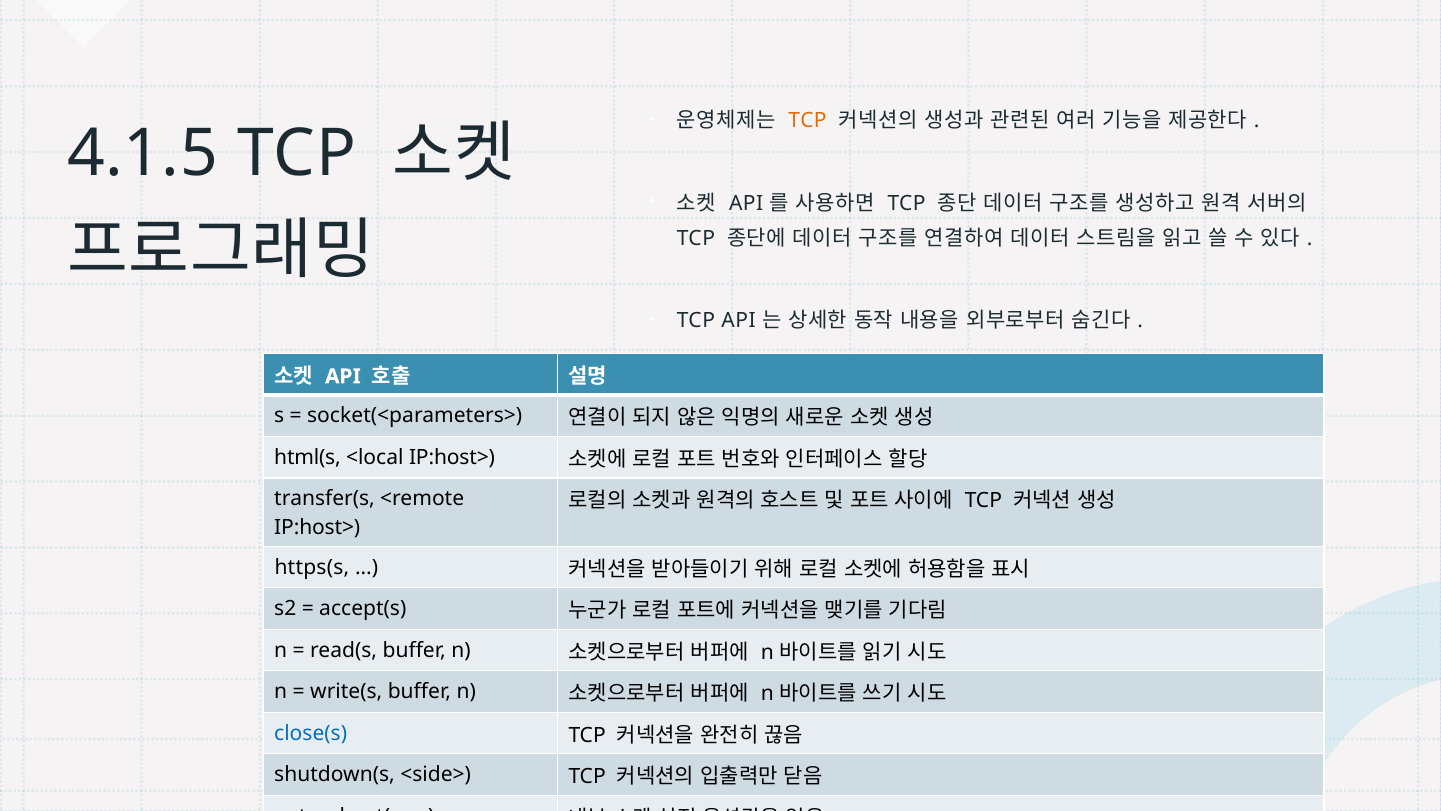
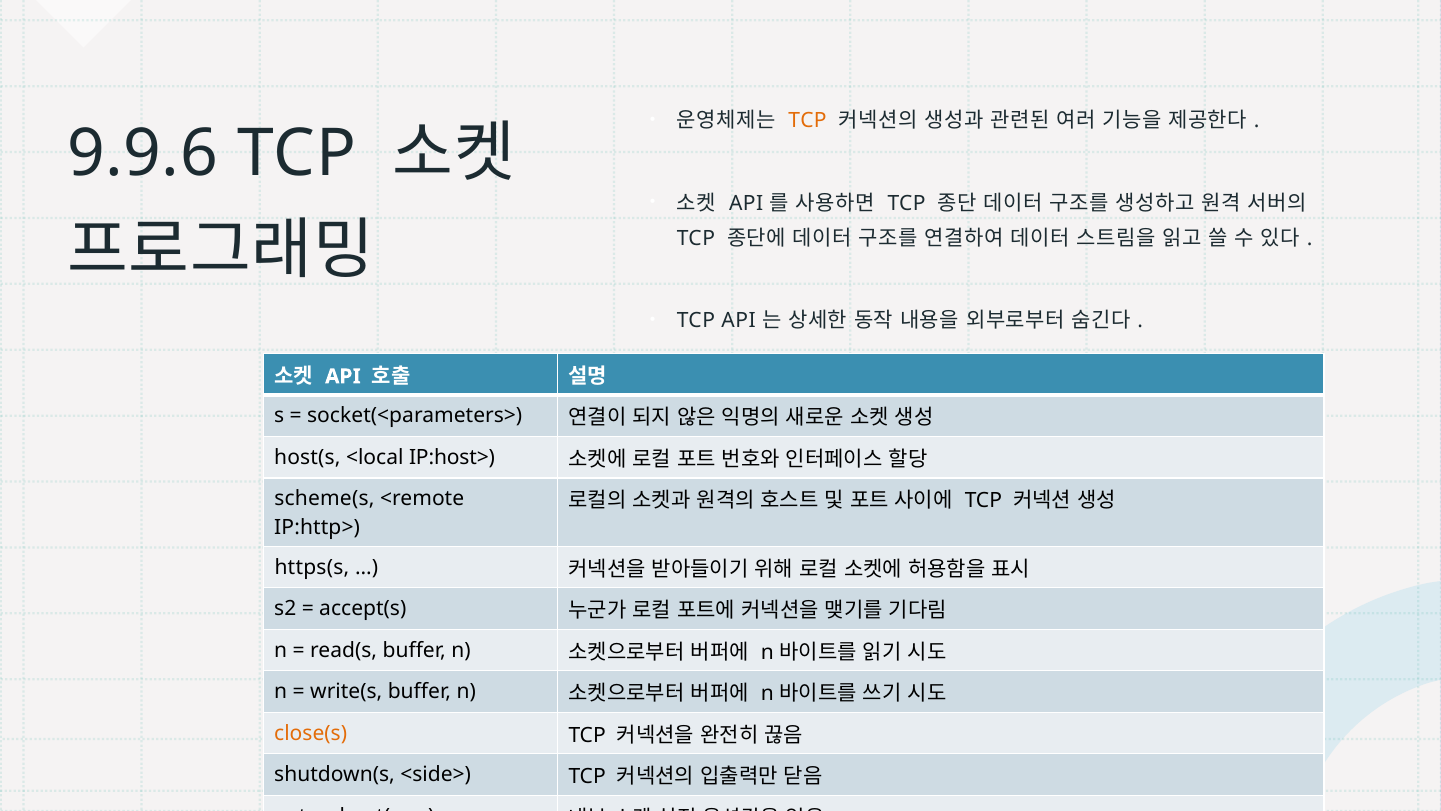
4.1.5: 4.1.5 -> 9.9.6 (143, 154)
html(s: html(s -> host(s (307, 457)
transfer(s: transfer(s -> scheme(s (324, 499)
IP:host>: IP:host> -> IP:http> (317, 527)
close(s colour: blue -> orange (311, 733)
